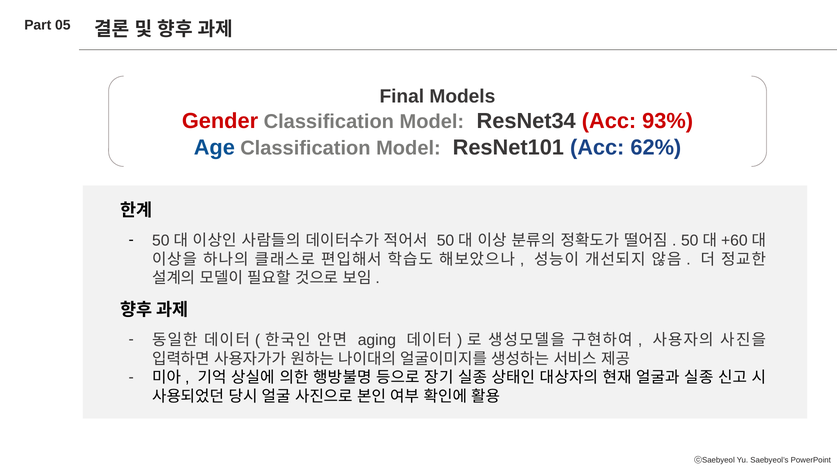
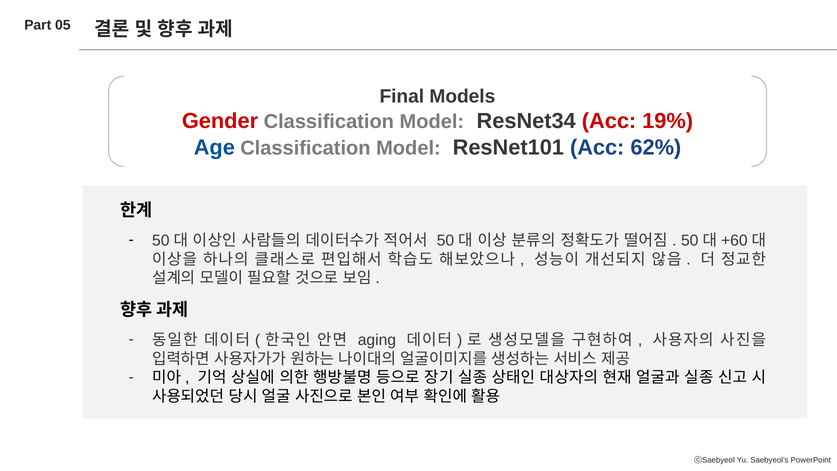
93%: 93% -> 19% (668, 121)
